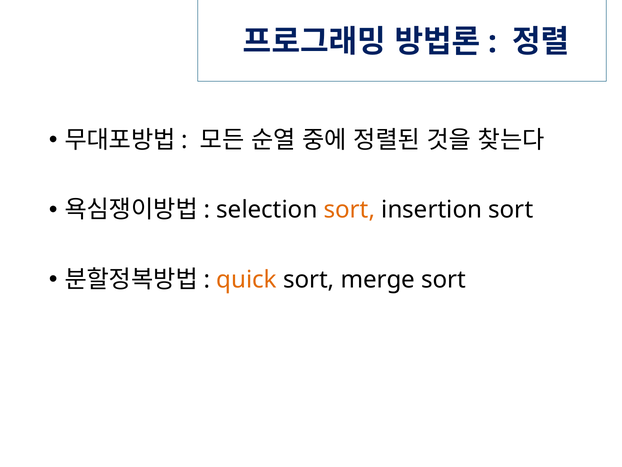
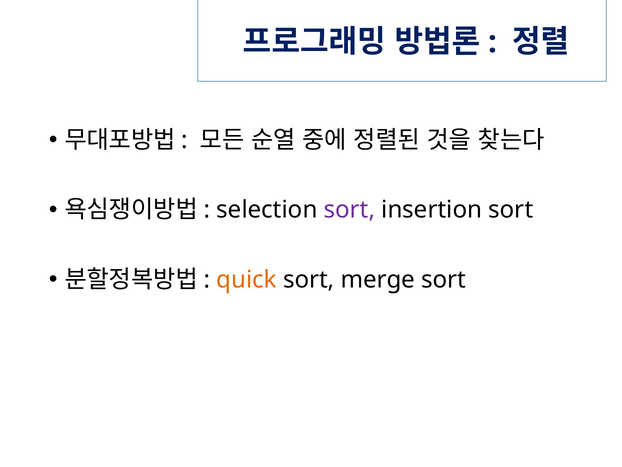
sort colour: orange -> purple (349, 210)
